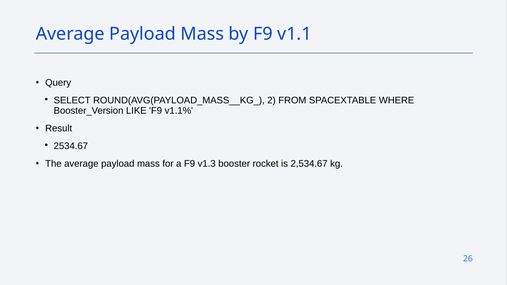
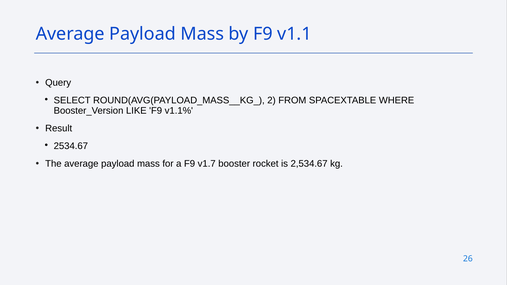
v1.3: v1.3 -> v1.7 (207, 164)
